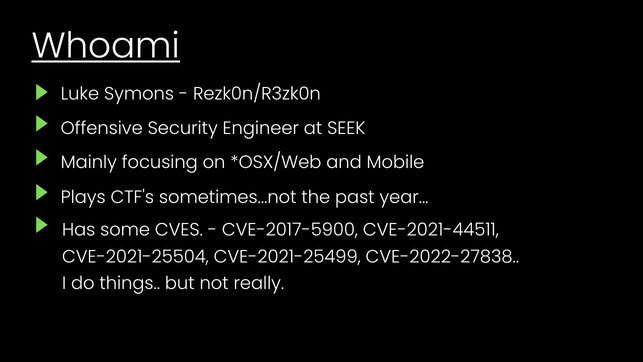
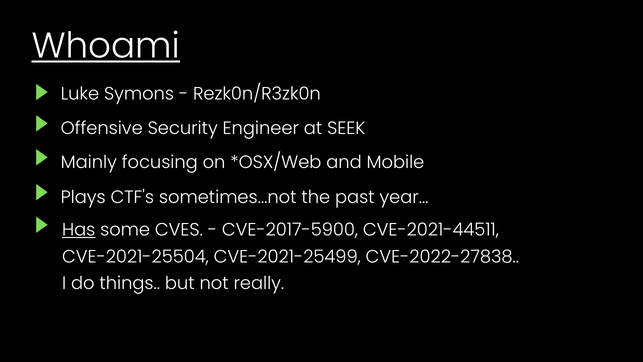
Has underline: none -> present (79, 230)
